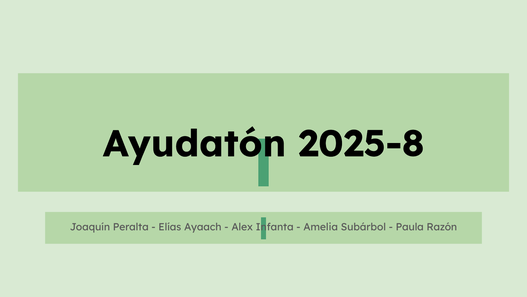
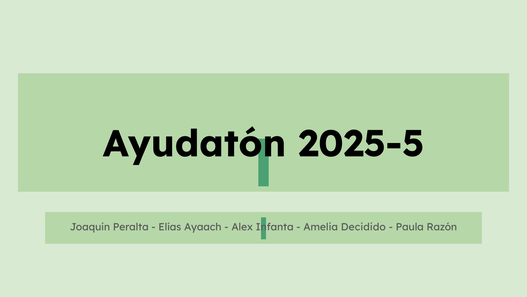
2025-8: 2025-8 -> 2025-5 (361, 144)
Subárbol: Subárbol -> Decidido (363, 227)
